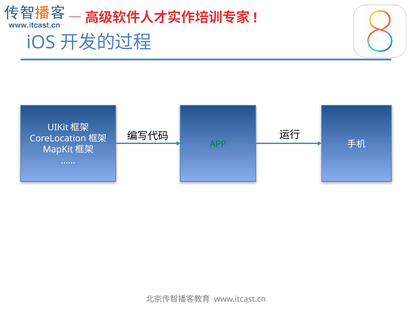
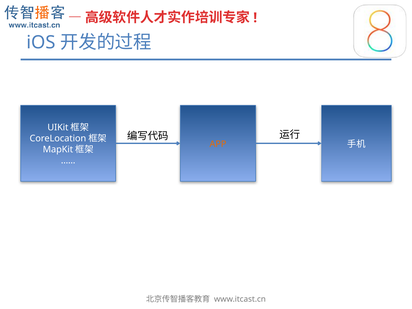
APP colour: green -> orange (218, 144)
